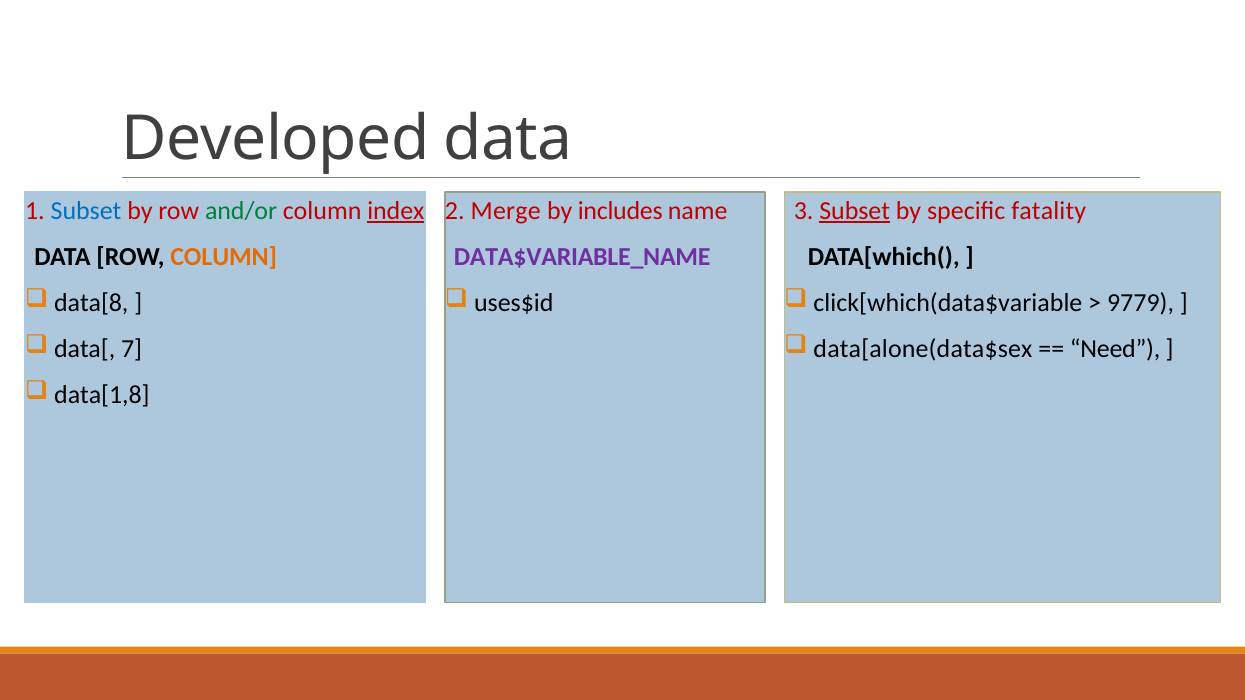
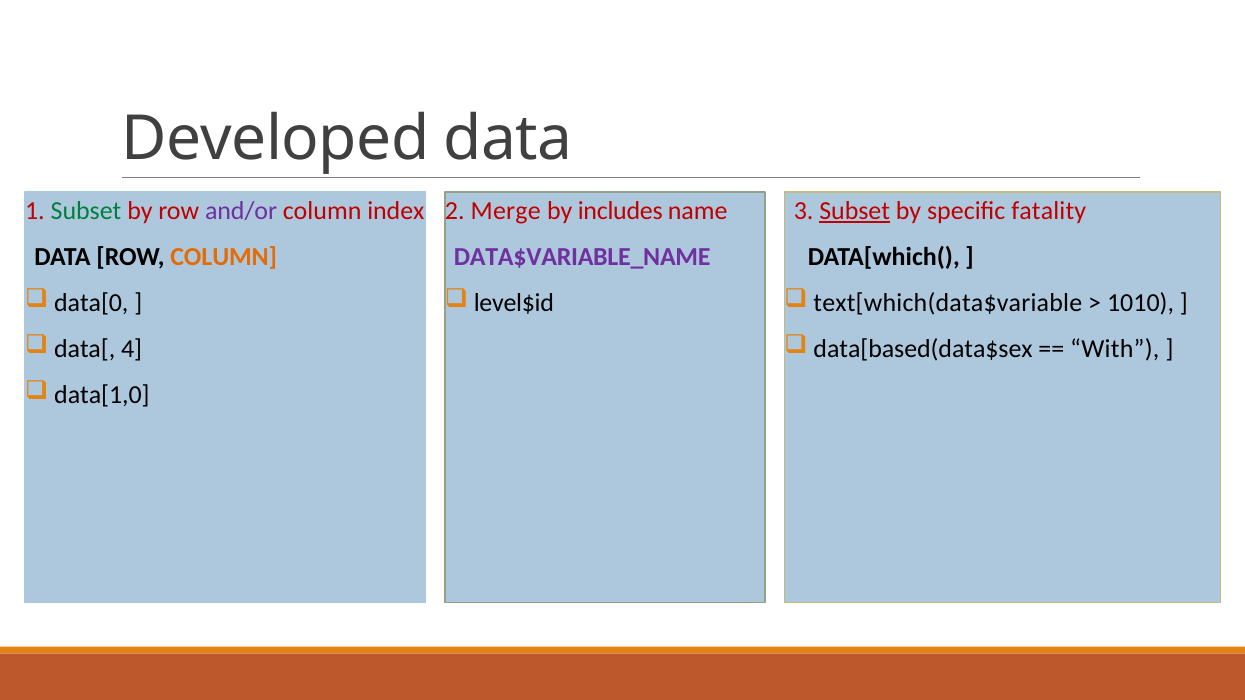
Subset colour: blue -> green (86, 211)
and/or colour: green -> purple (241, 211)
index underline: present -> none (396, 211)
data[8: data[8 -> data[0 (91, 303)
uses$id: uses$id -> level$id (514, 303)
click[which(data$variable: click[which(data$variable -> text[which(data$variable (948, 303)
9779: 9779 -> 1010 (1141, 303)
7: 7 -> 4 (132, 349)
data[alone(data$sex: data[alone(data$sex -> data[based(data$sex (923, 349)
Need: Need -> With (1115, 349)
data[1,8: data[1,8 -> data[1,0 (102, 395)
